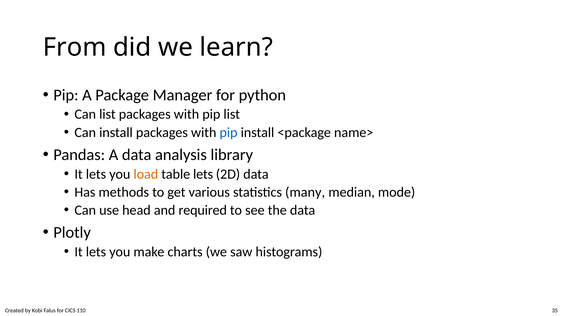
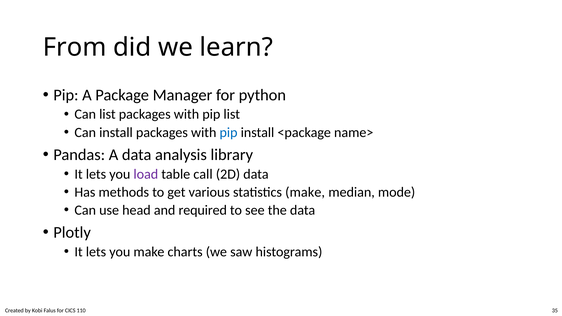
load colour: orange -> purple (146, 174)
table lets: lets -> call (203, 174)
statistics many: many -> make (305, 192)
